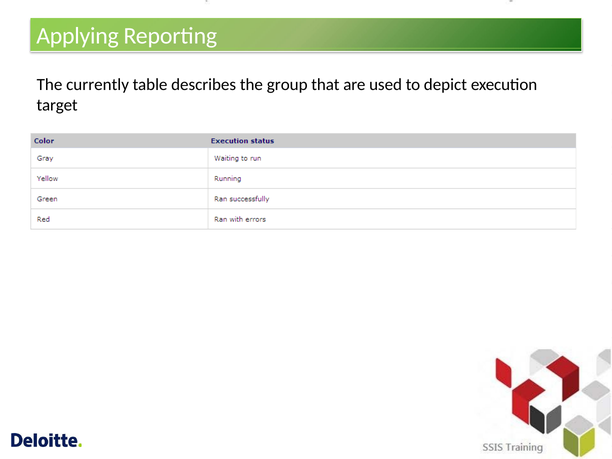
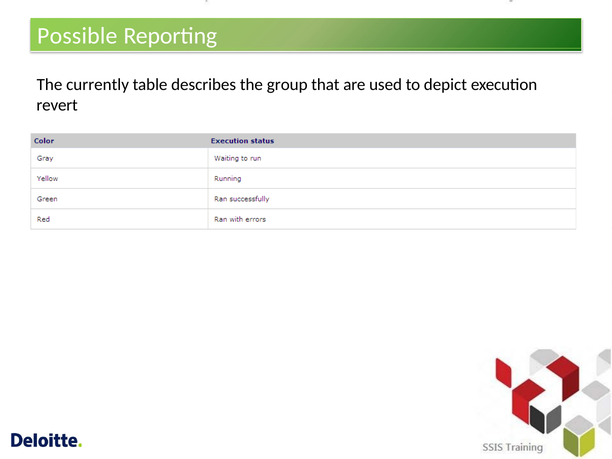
Applying: Applying -> Possible (77, 36)
target: target -> revert (57, 105)
